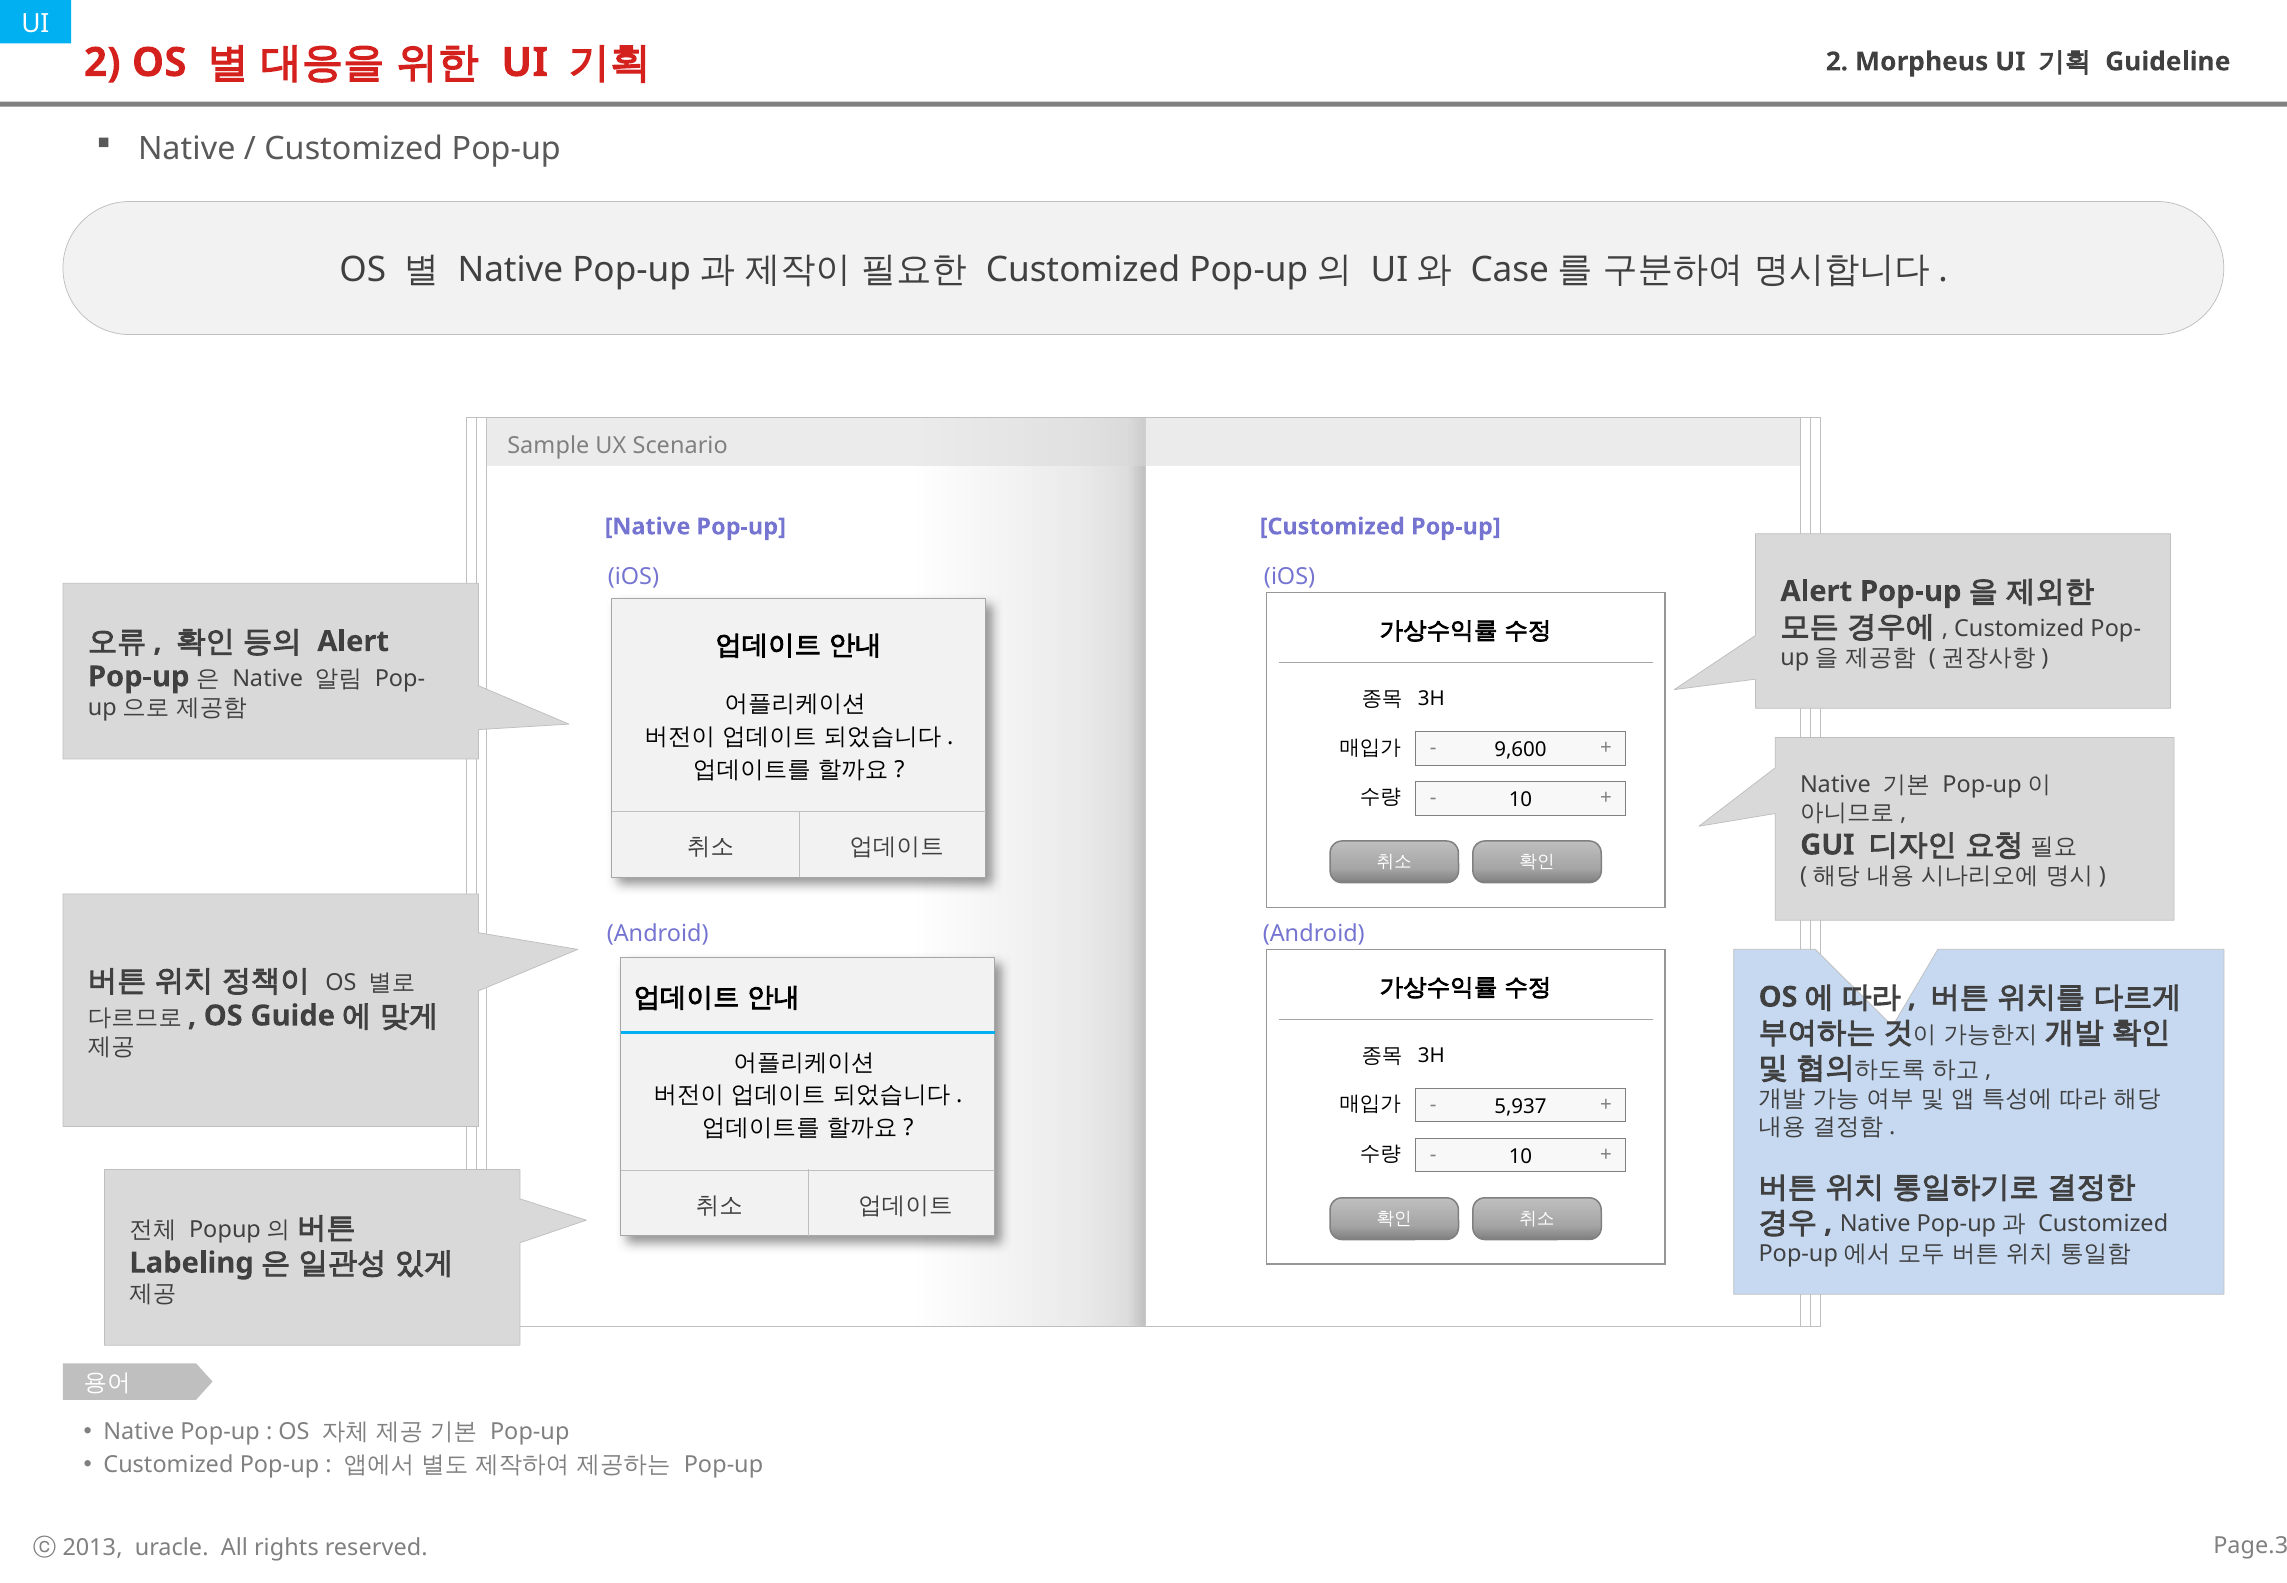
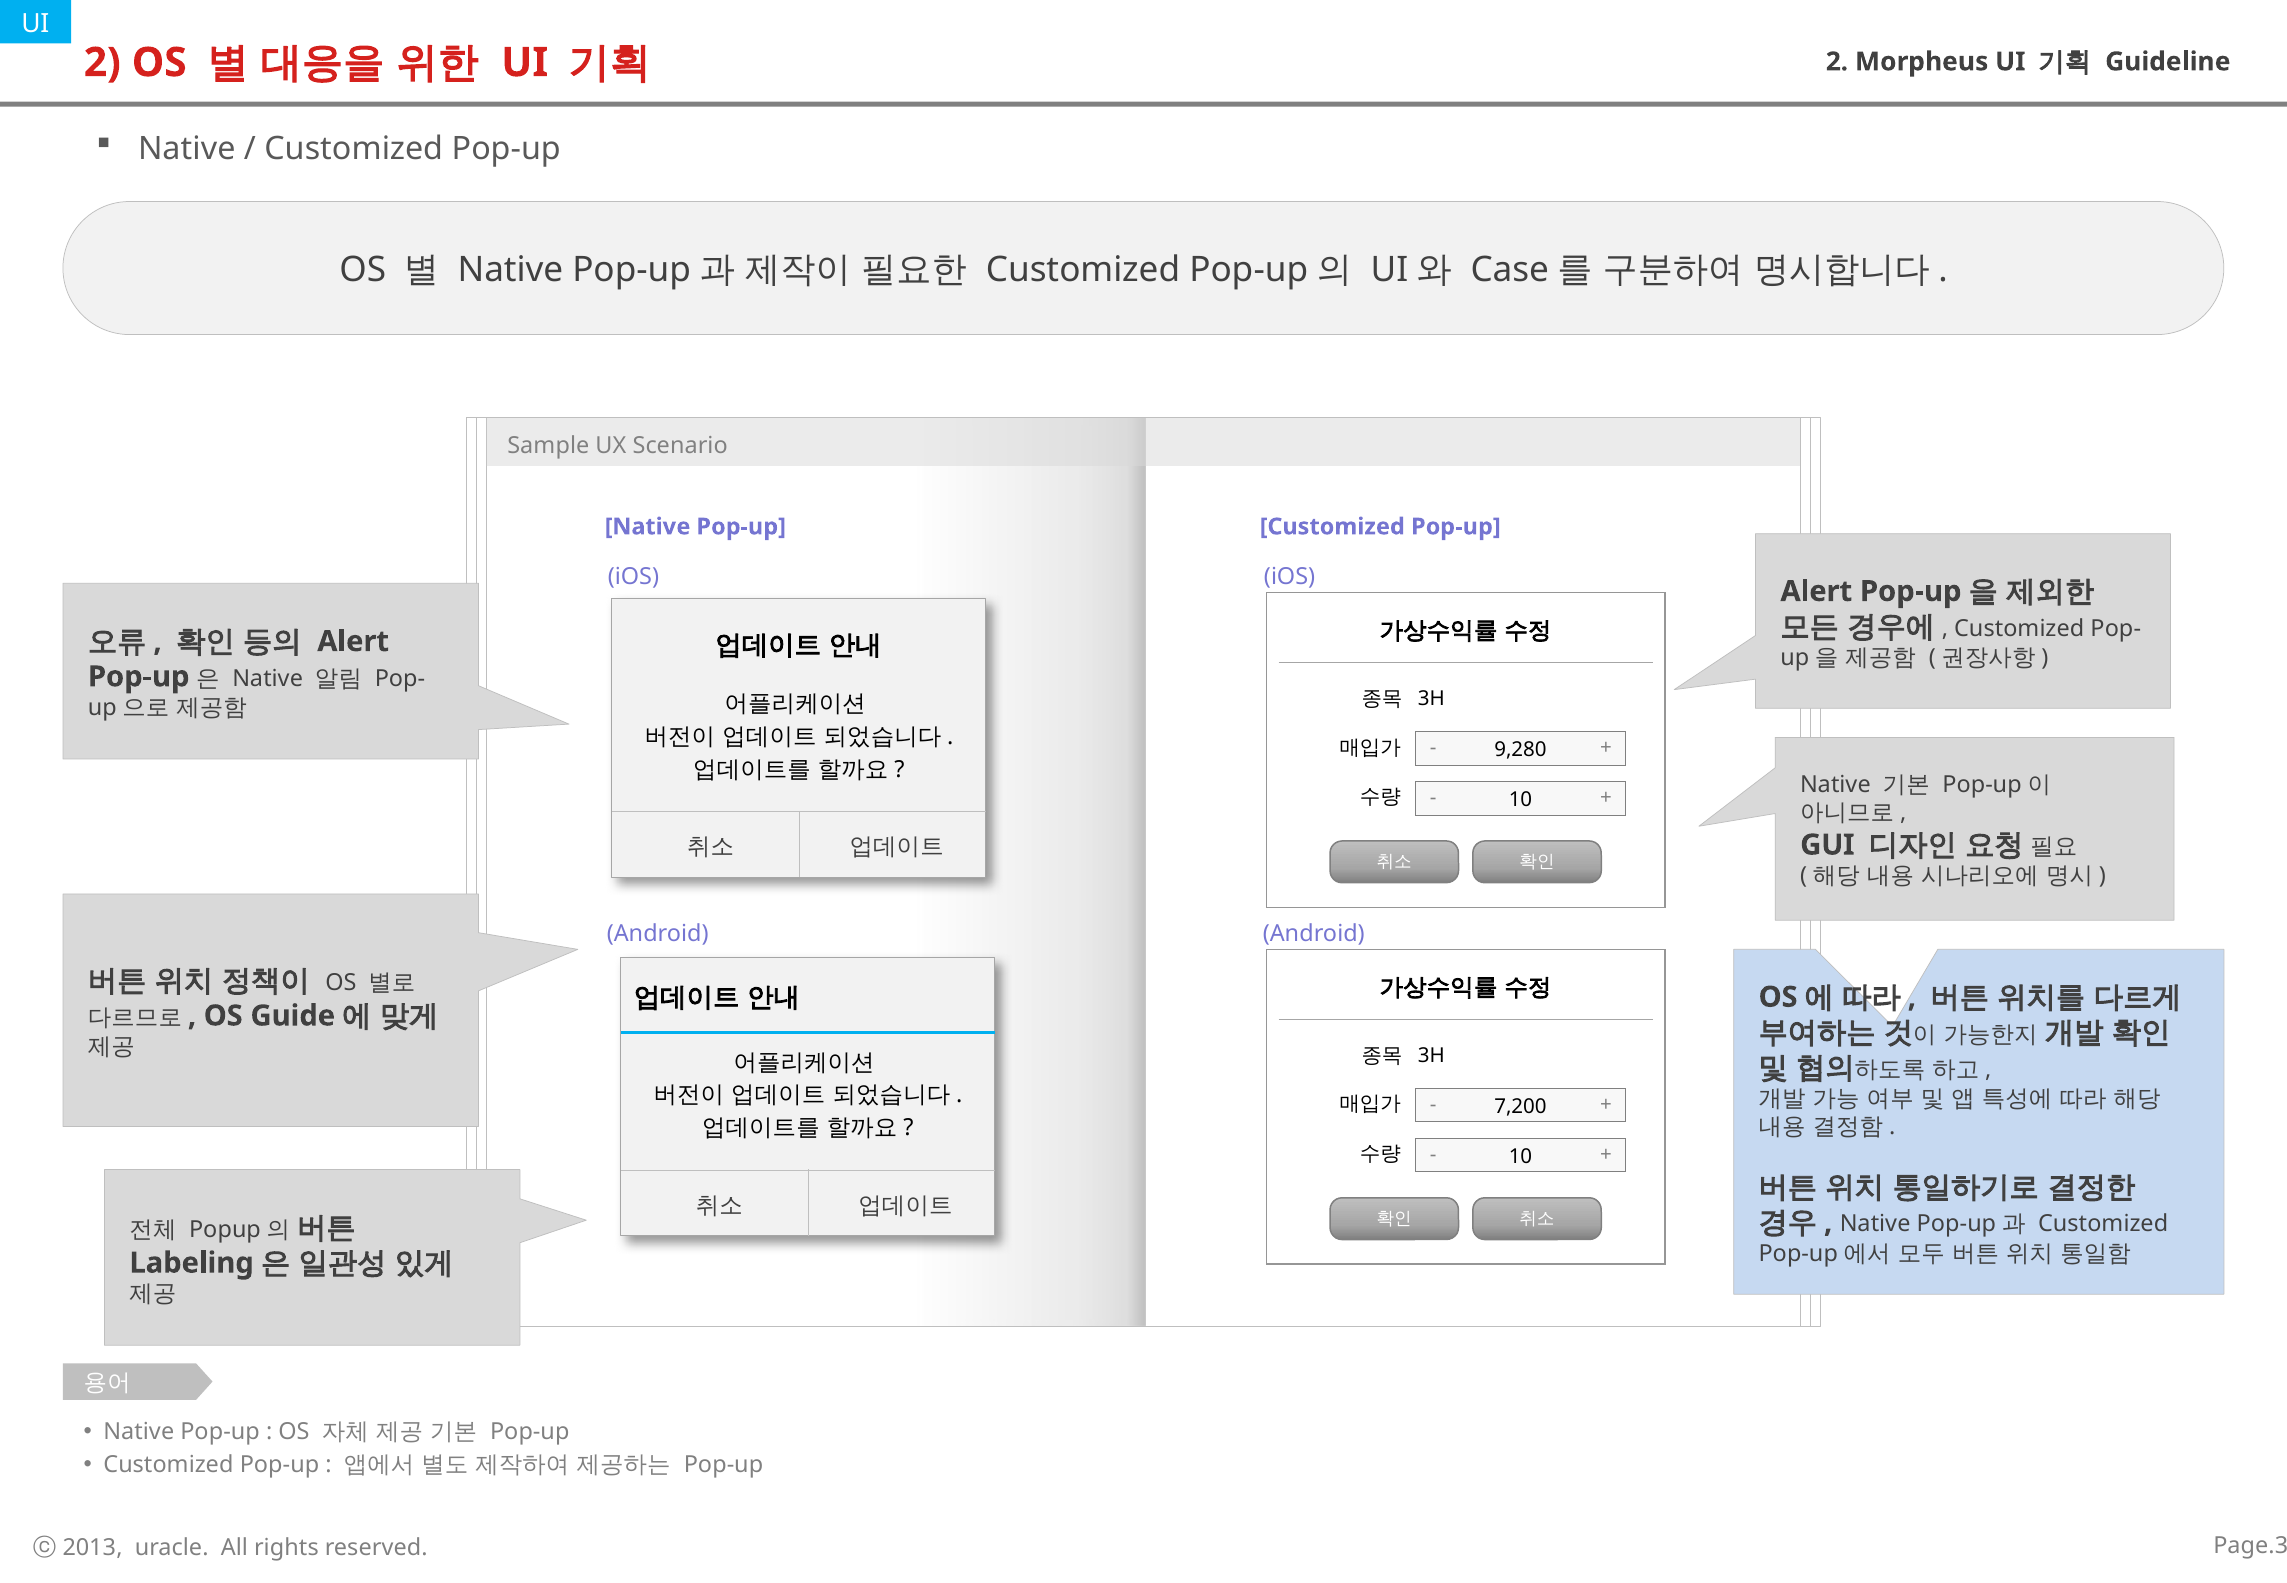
9,600: 9,600 -> 9,280 (1520, 750)
5,937: 5,937 -> 7,200 (1520, 1107)
